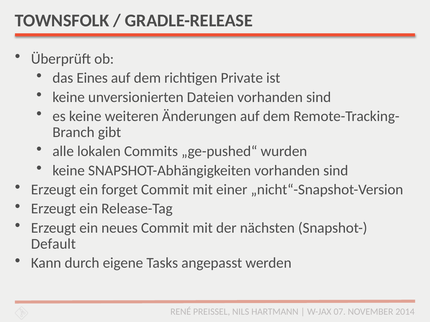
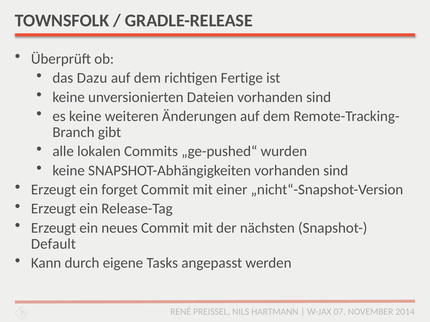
Eines: Eines -> Dazu (92, 78)
Private: Private -> Fertige (242, 78)
